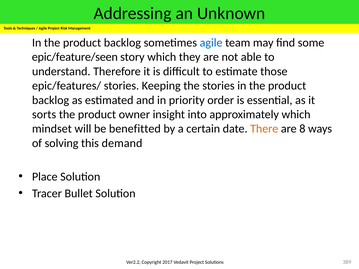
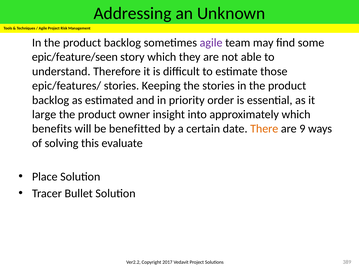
agile colour: blue -> purple (211, 43)
sorts: sorts -> large (44, 115)
mindset: mindset -> benefits (52, 129)
8: 8 -> 9 (302, 129)
demand: demand -> evaluate (122, 143)
